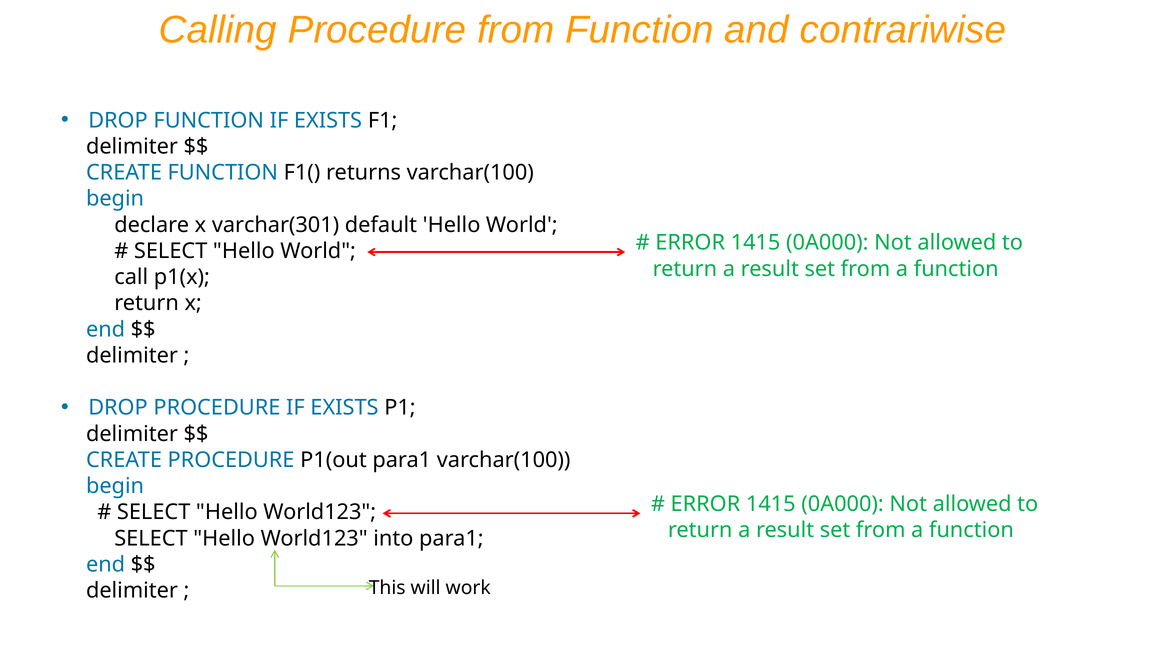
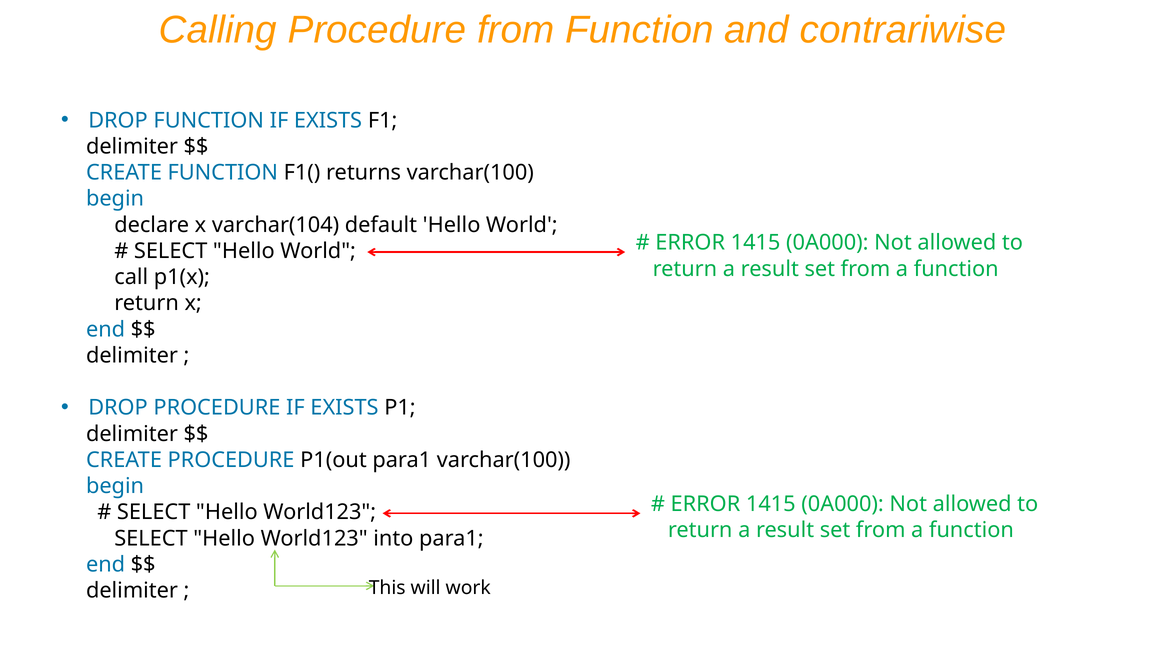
varchar(301: varchar(301 -> varchar(104 (276, 225)
